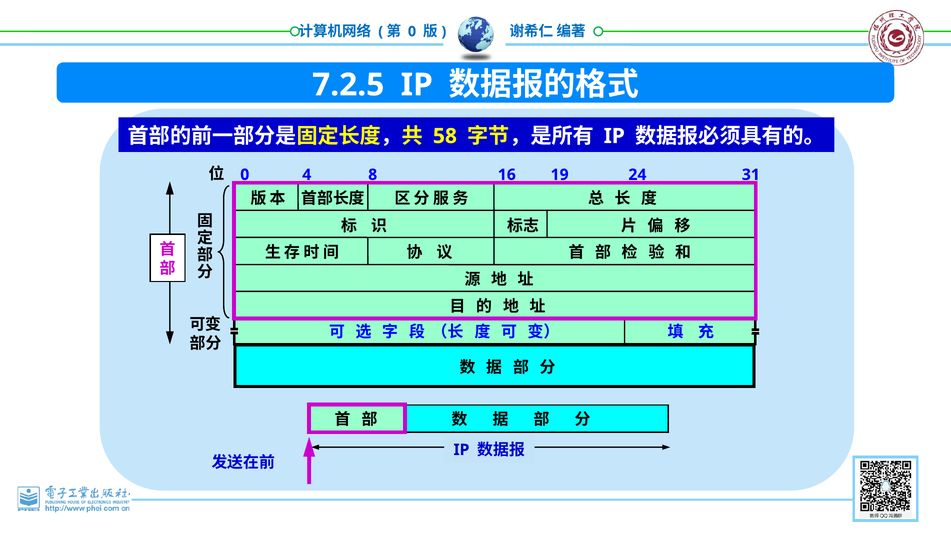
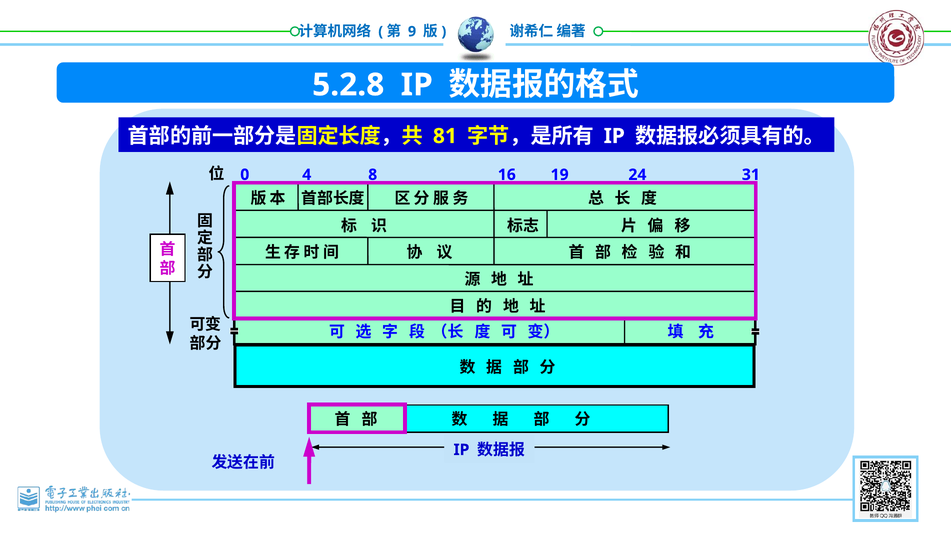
0: 0 -> 9 (412, 32)
7.2.5: 7.2.5 -> 5.2.8 (348, 85)
58: 58 -> 81 (445, 136)
